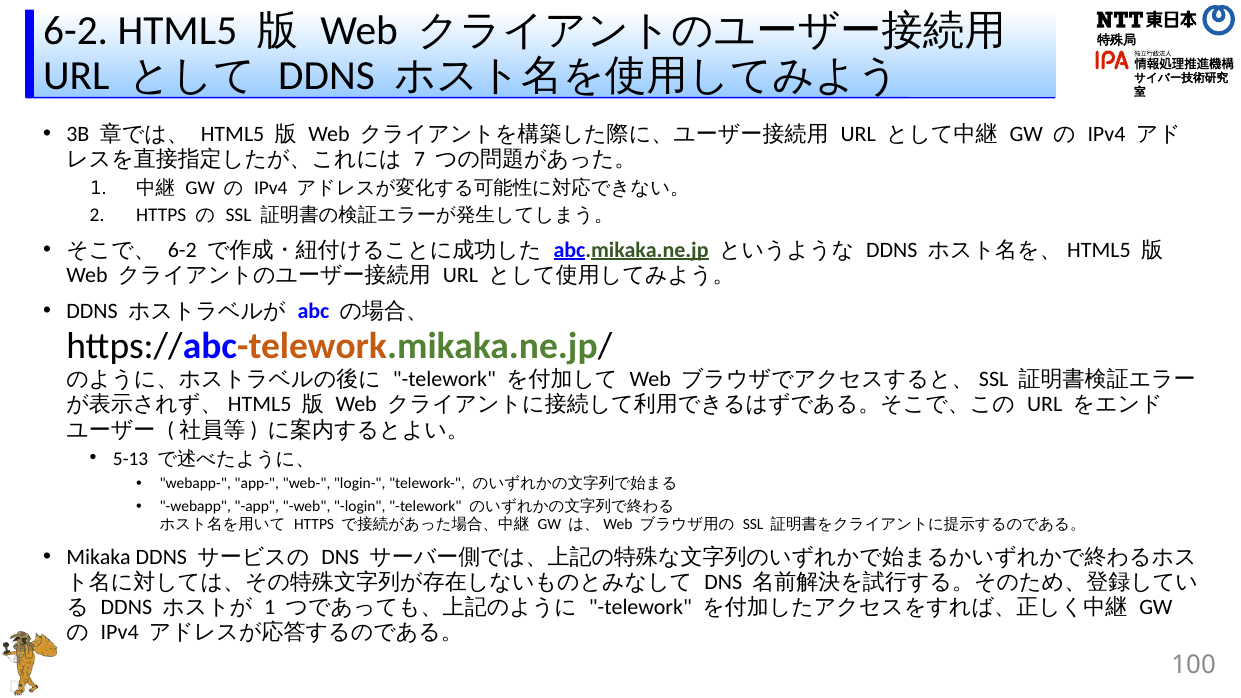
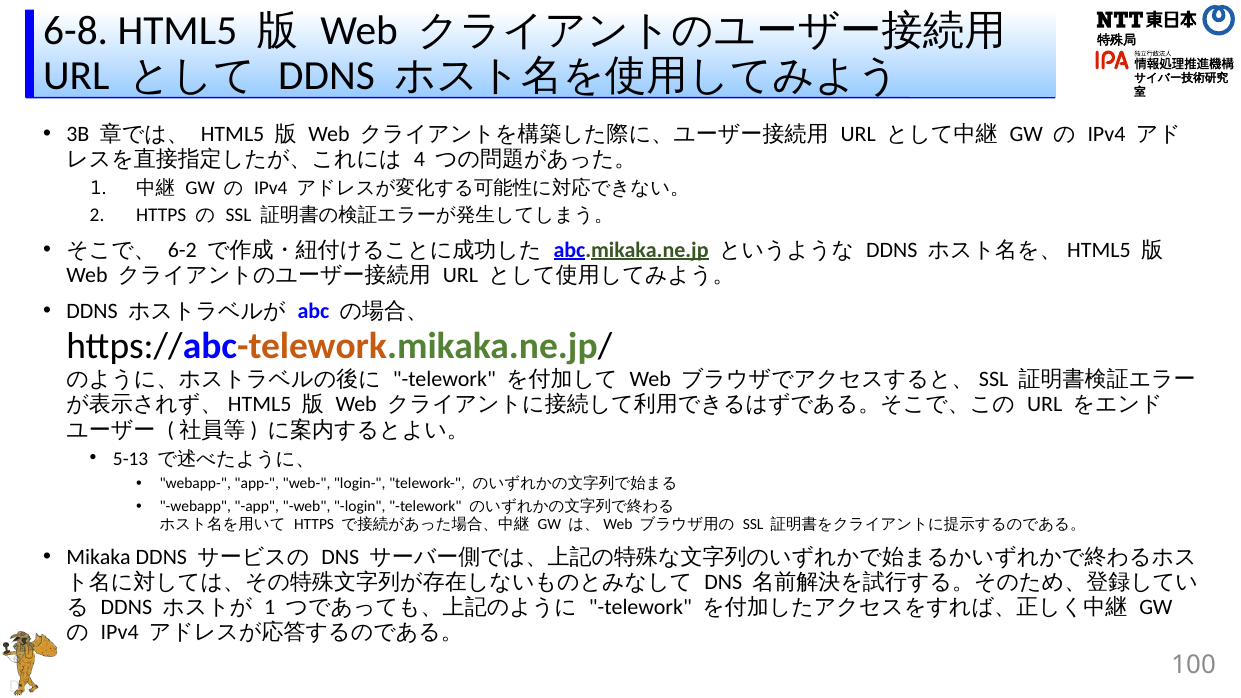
6-2: 6-2 -> 6-8 (76, 31)
7: 7 -> 4 (419, 159)
